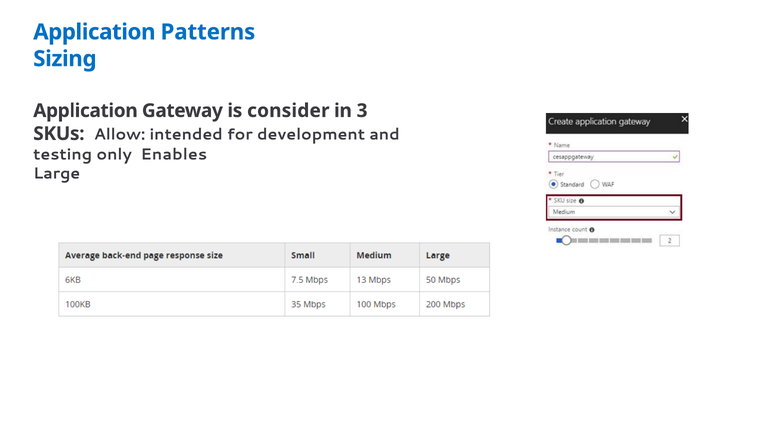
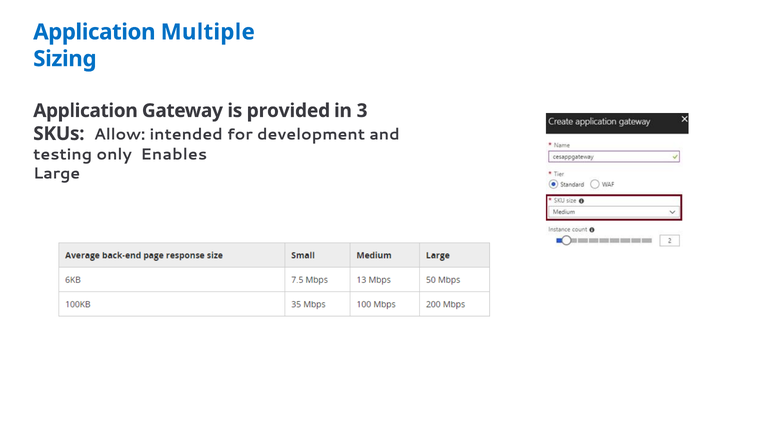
Patterns: Patterns -> Multiple (208, 32)
consider: consider -> provided (288, 111)
